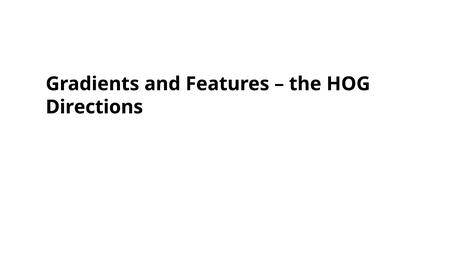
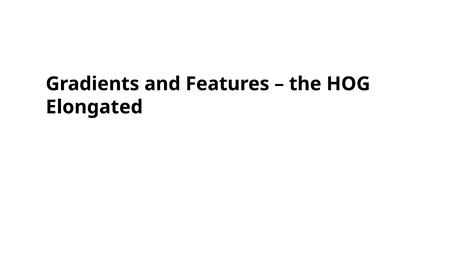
Directions: Directions -> Elongated (94, 107)
